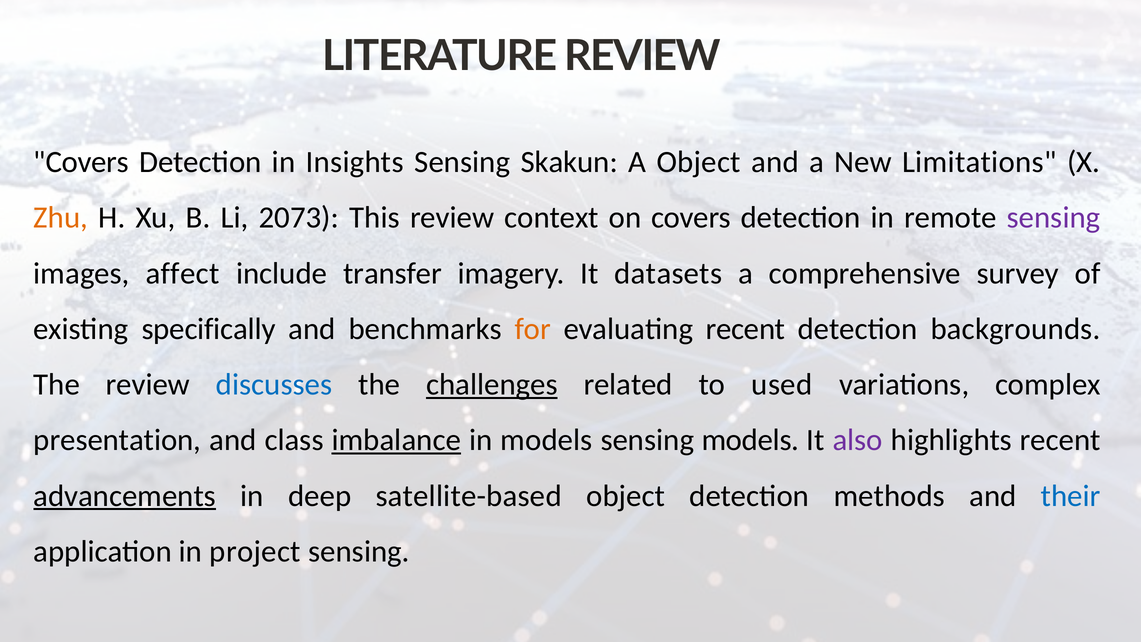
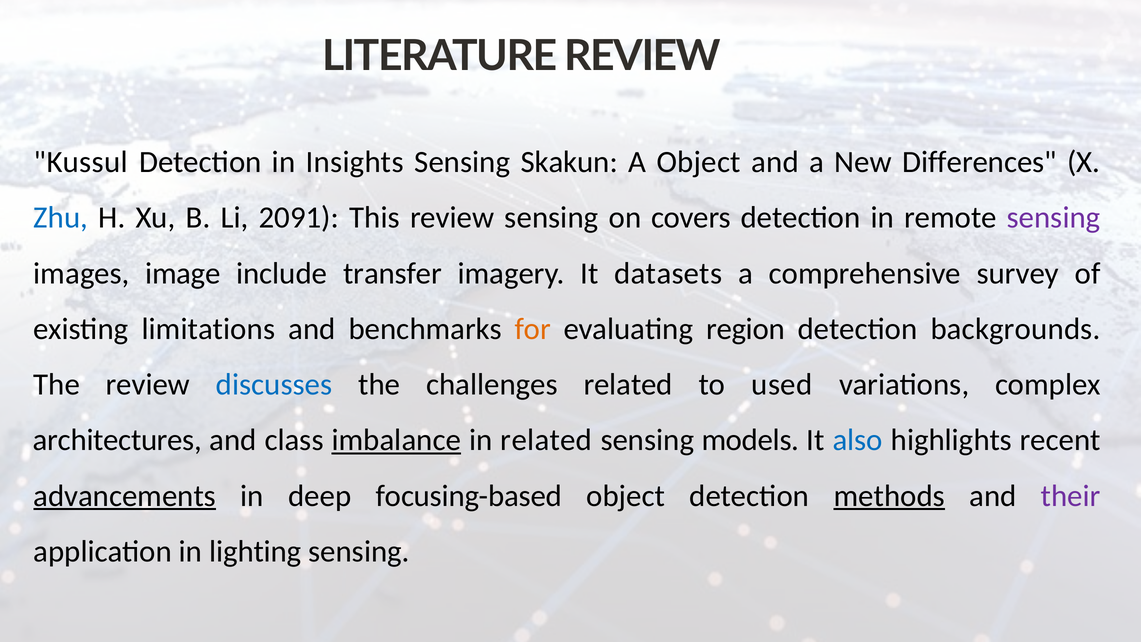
Covers: Covers -> Kussul (81, 162)
Limitations: Limitations -> Differences (979, 162)
Zhu colour: orange -> blue (61, 218)
2073: 2073 -> 2091 (299, 218)
review context: context -> sensing (551, 218)
affect: affect -> image (183, 273)
specifically: specifically -> limitations (208, 329)
evaluating recent: recent -> region (745, 329)
challenges underline: present -> none (492, 384)
presentation: presentation -> architectures (117, 440)
in models: models -> related (546, 440)
also colour: purple -> blue (858, 440)
satellite-based: satellite-based -> focusing-based (469, 496)
methods underline: none -> present (889, 496)
their colour: blue -> purple (1071, 496)
project: project -> lighting (255, 551)
